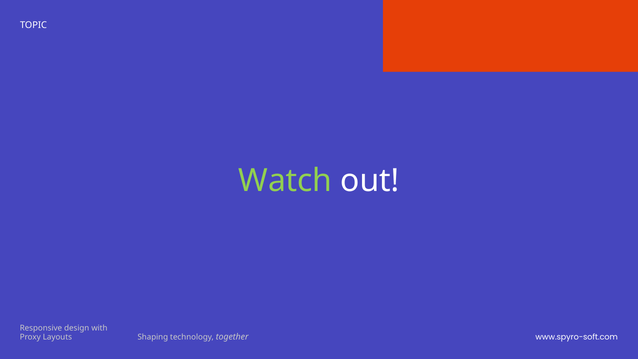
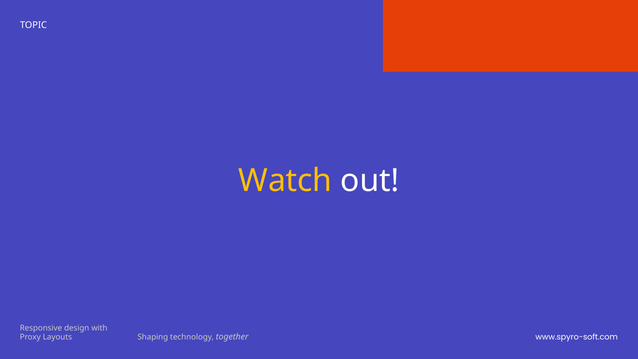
Watch colour: light green -> yellow (285, 180)
